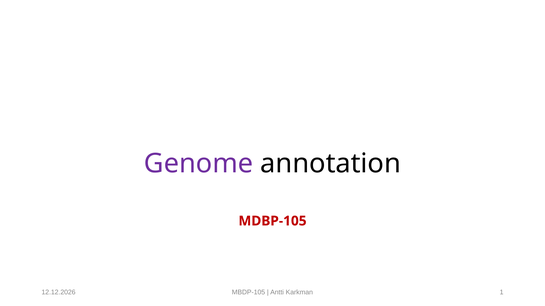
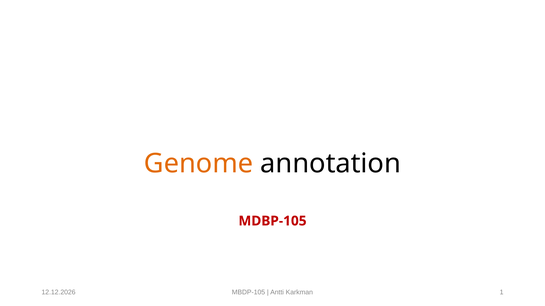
Genome colour: purple -> orange (199, 164)
